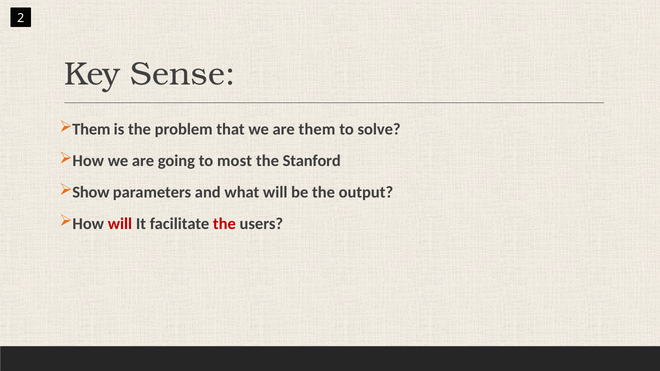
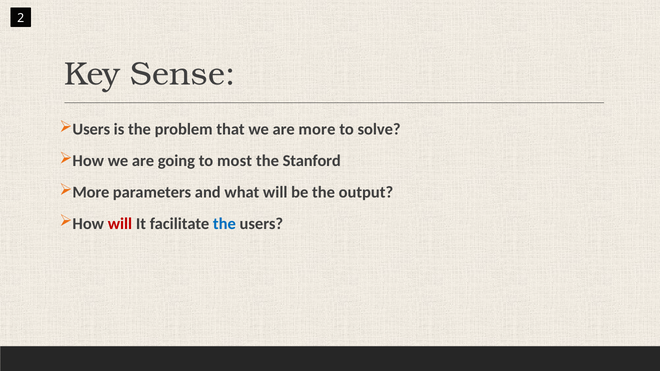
Them: Them -> Users (91, 130)
are them: them -> more (317, 130)
Show: Show -> More (91, 192)
the colour: red -> blue (224, 224)
